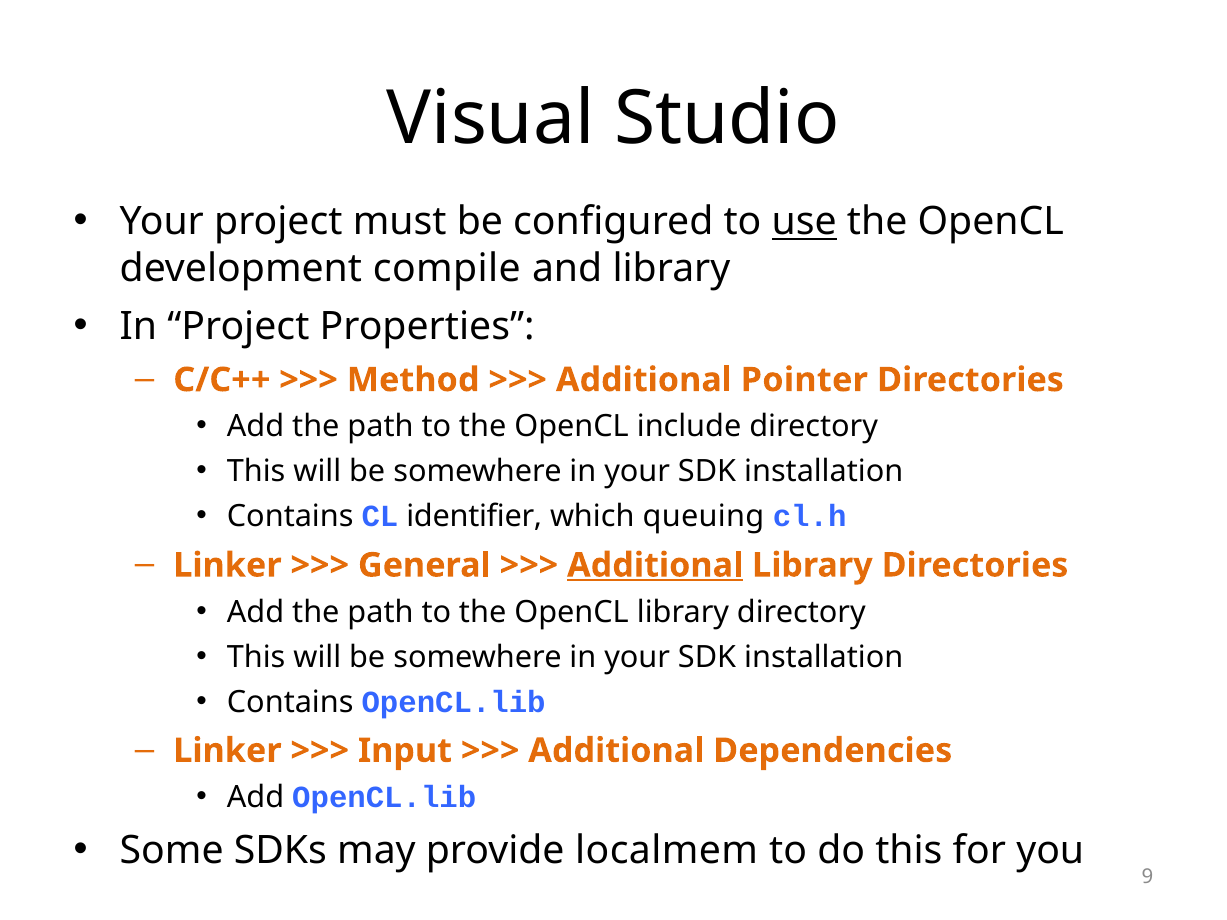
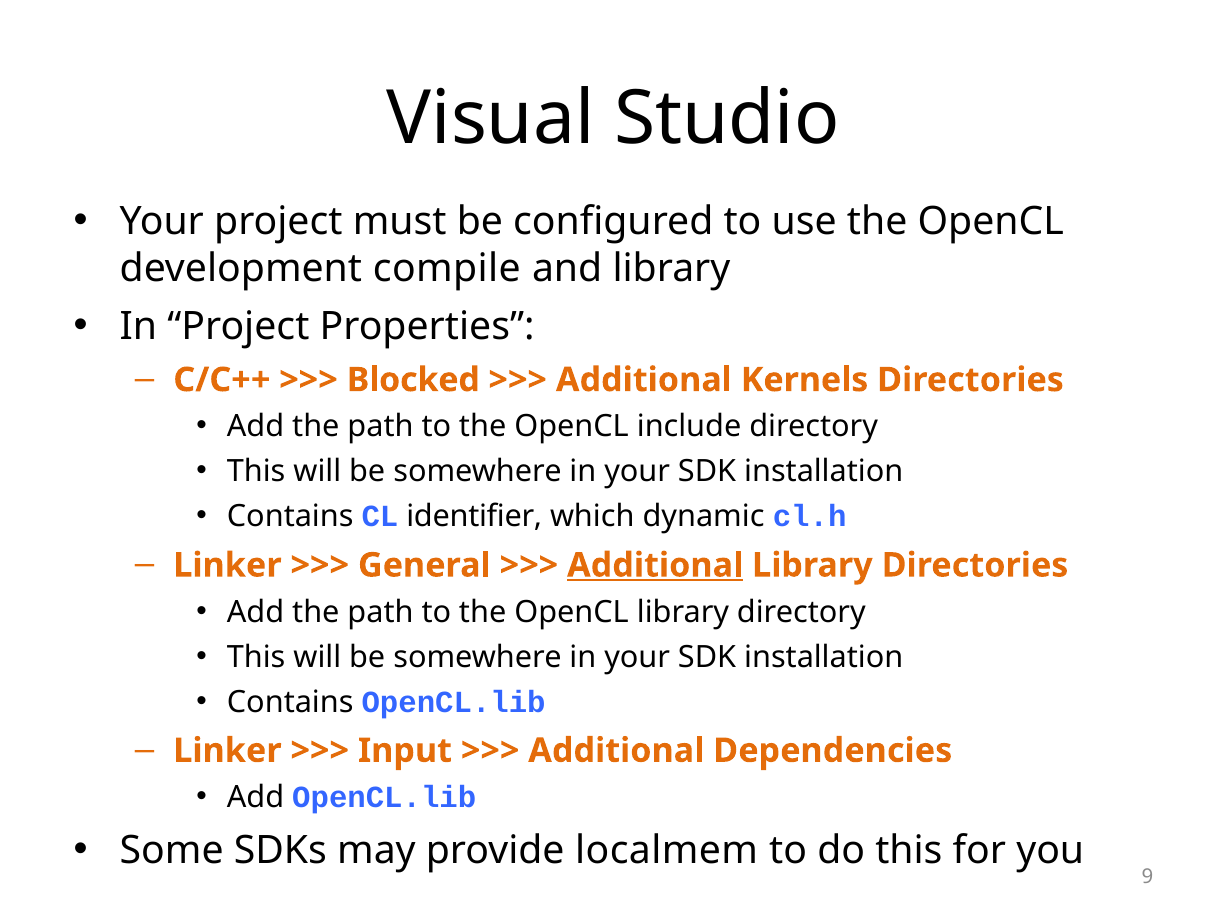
use underline: present -> none (804, 222)
Method: Method -> Blocked (413, 380)
Pointer: Pointer -> Kernels (805, 380)
queuing: queuing -> dynamic (704, 517)
